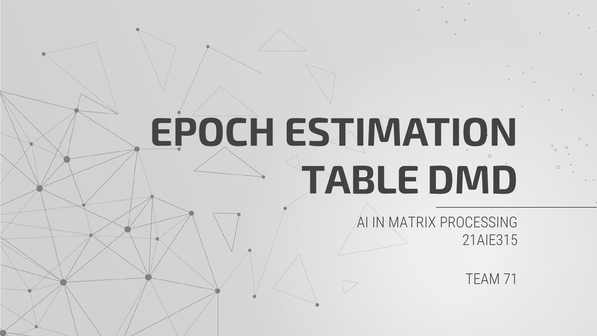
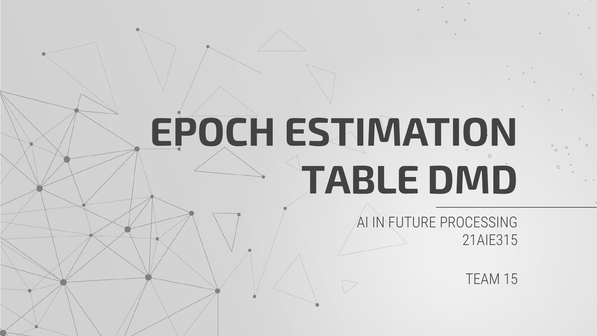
MATRIX: MATRIX -> FUTURE (412, 222)
71: 71 -> 15 (511, 279)
